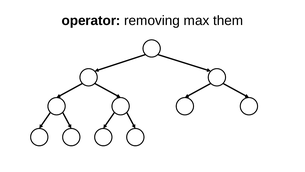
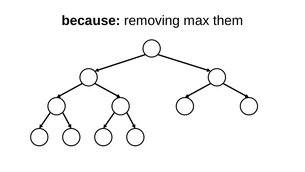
operator: operator -> because (91, 21)
